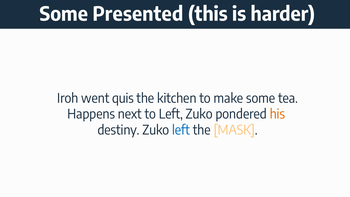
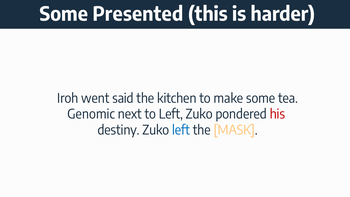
quis: quis -> said (123, 99)
Happens: Happens -> Genomic (91, 114)
his colour: orange -> red (277, 114)
